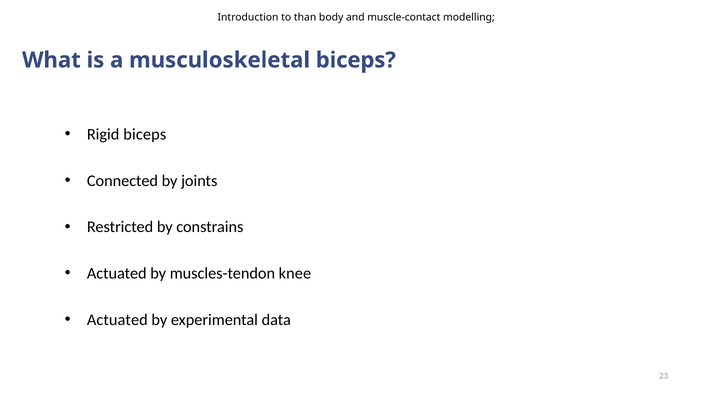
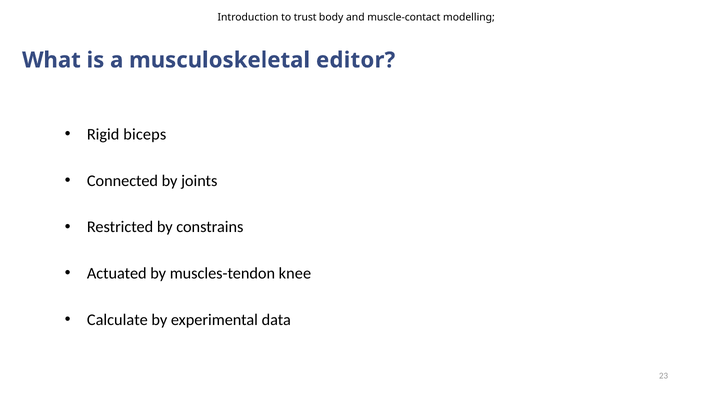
than: than -> trust (305, 18)
musculoskeletal biceps: biceps -> editor (356, 60)
Actuated: Actuated -> Calculate (117, 320)
